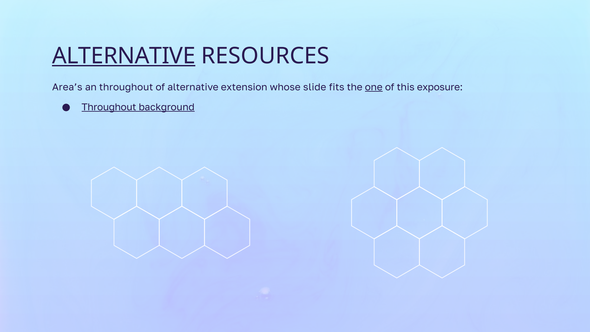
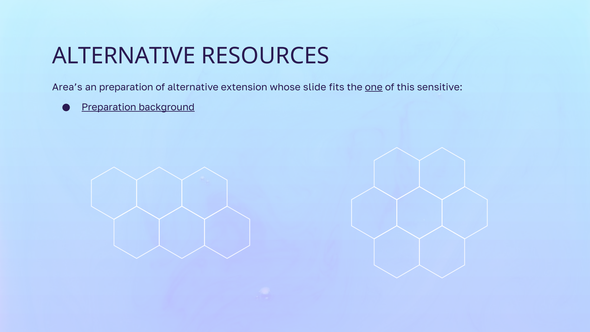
ALTERNATIVE underline: present -> none (124, 56)
an throughout: throughout -> preparation (126, 87)
exposure: exposure -> sensitive (440, 87)
Throughout: Throughout -> Preparation (109, 107)
